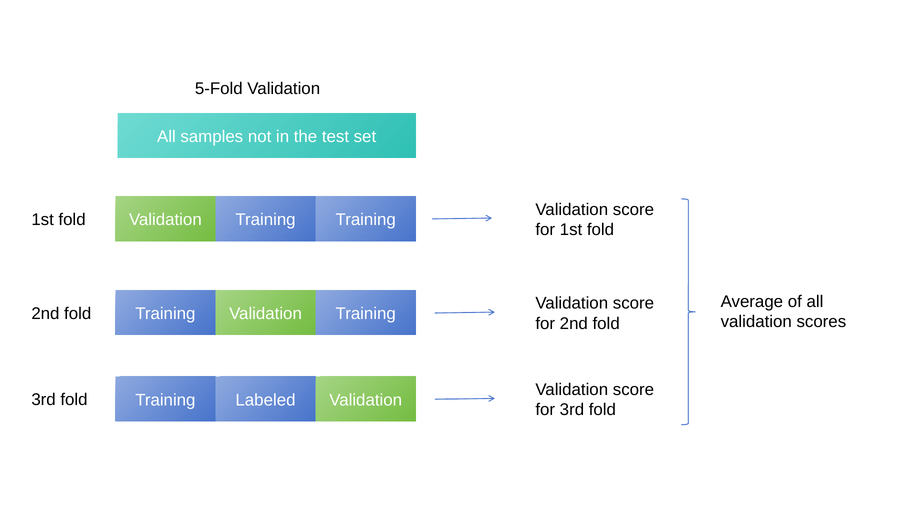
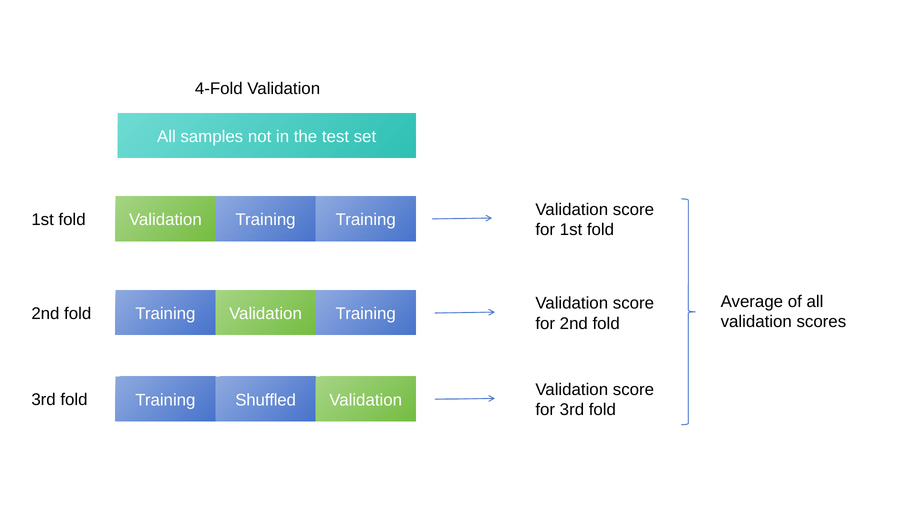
5-Fold: 5-Fold -> 4-Fold (219, 89)
Labeled: Labeled -> Shuffled (266, 400)
